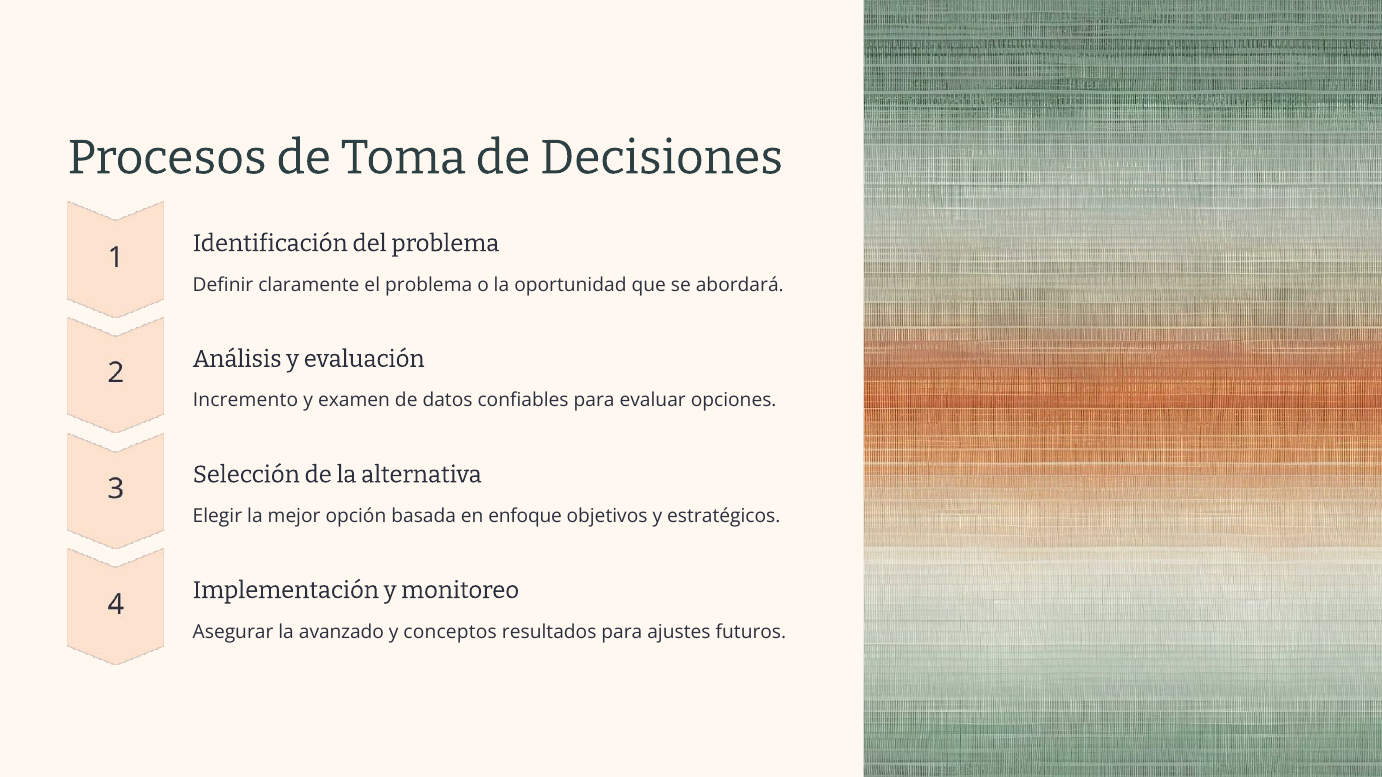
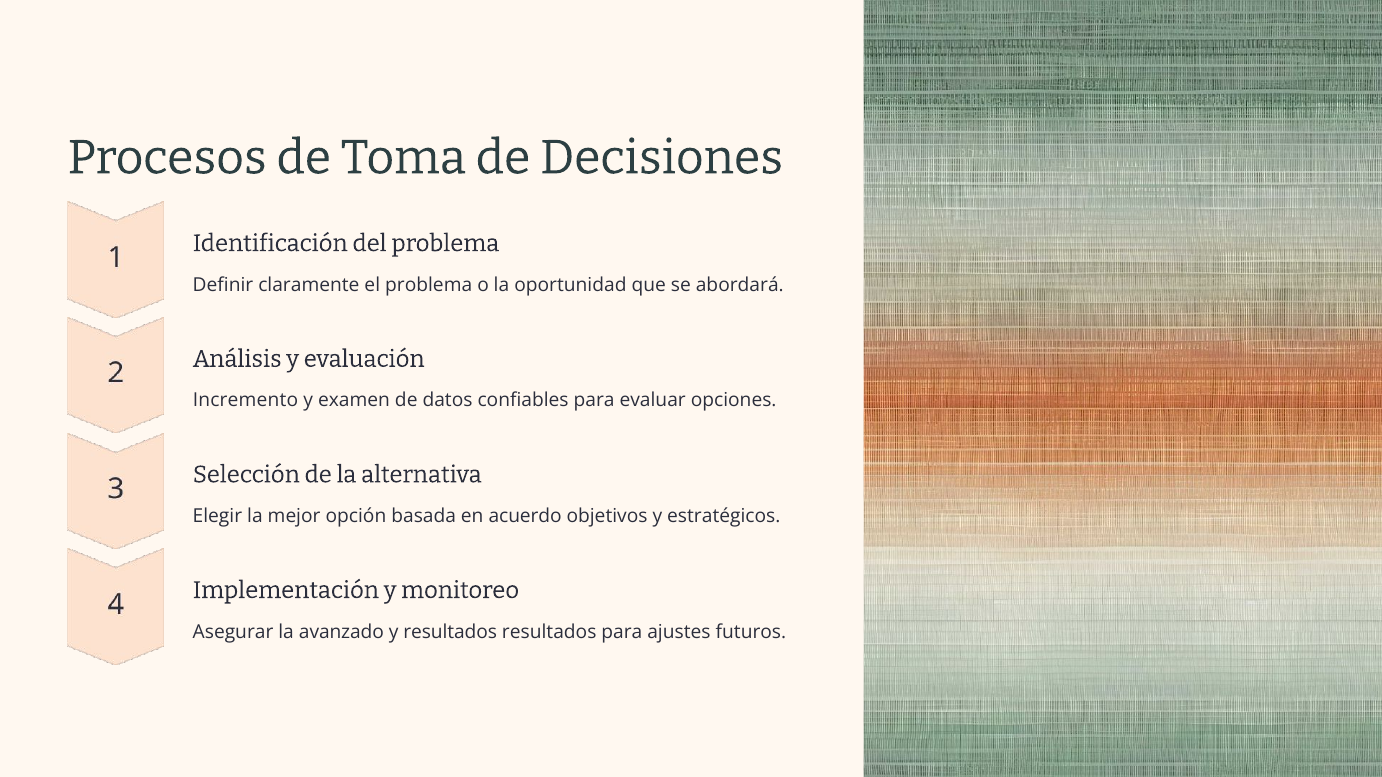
enfoque: enfoque -> acuerdo (525, 516)
y conceptos: conceptos -> resultados (450, 632)
